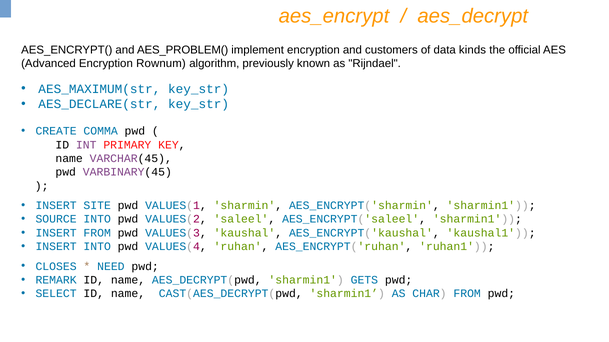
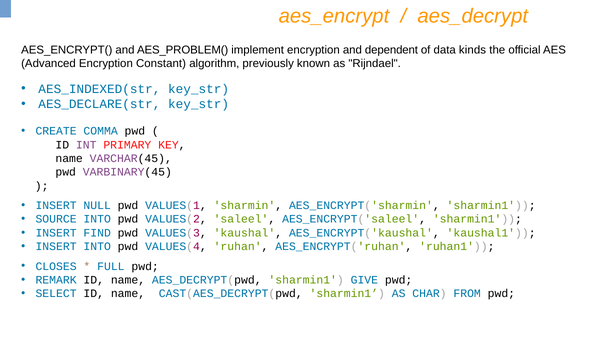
customers: customers -> dependent (391, 50)
Rownum: Rownum -> Constant (161, 64)
AES_MAXIMUM(str: AES_MAXIMUM(str -> AES_INDEXED(str (99, 89)
SITE: SITE -> NULL (97, 206)
INSERT FROM: FROM -> FIND (97, 233)
NEED: NEED -> FULL (111, 267)
GETS: GETS -> GIVE (364, 280)
